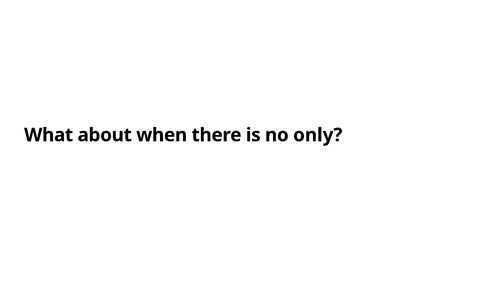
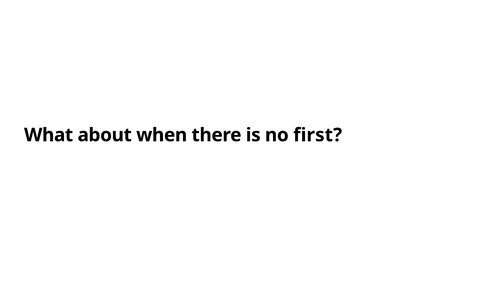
only: only -> first (318, 135)
